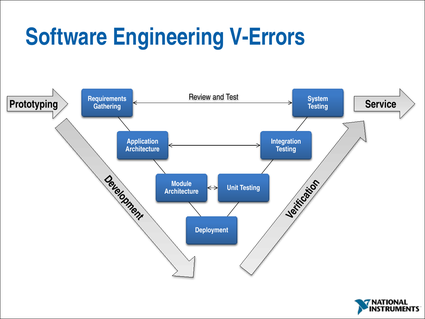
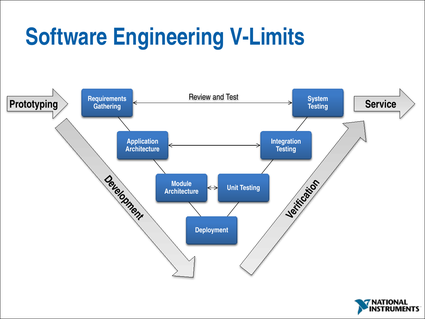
V-Errors: V-Errors -> V-Limits (267, 37)
